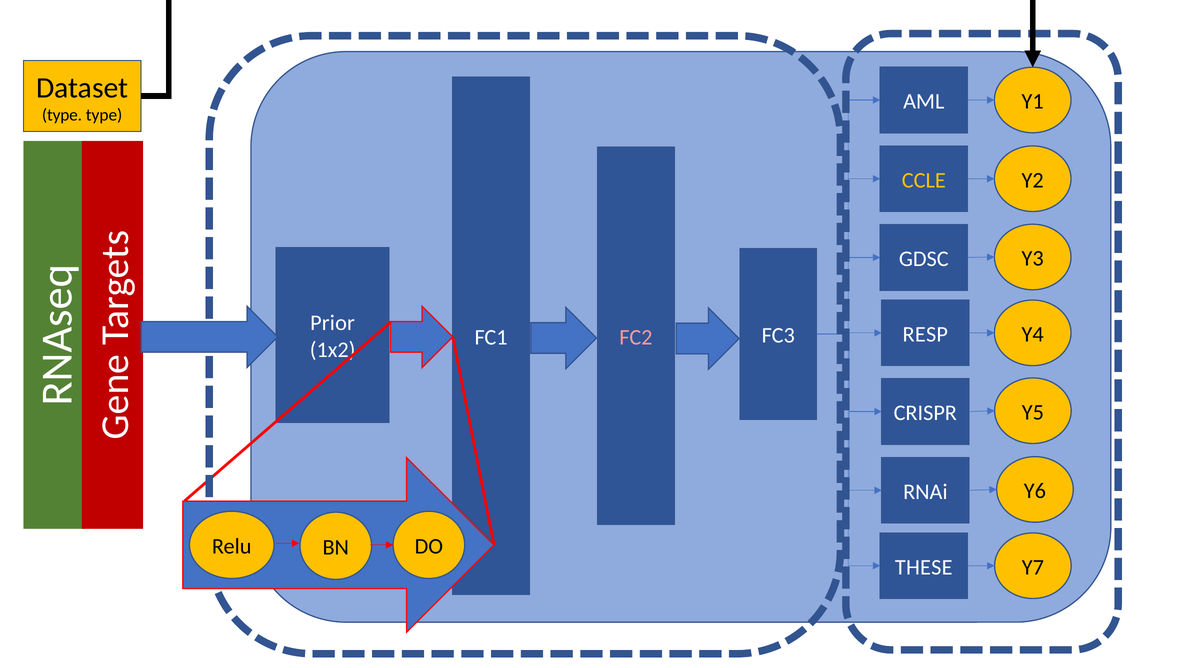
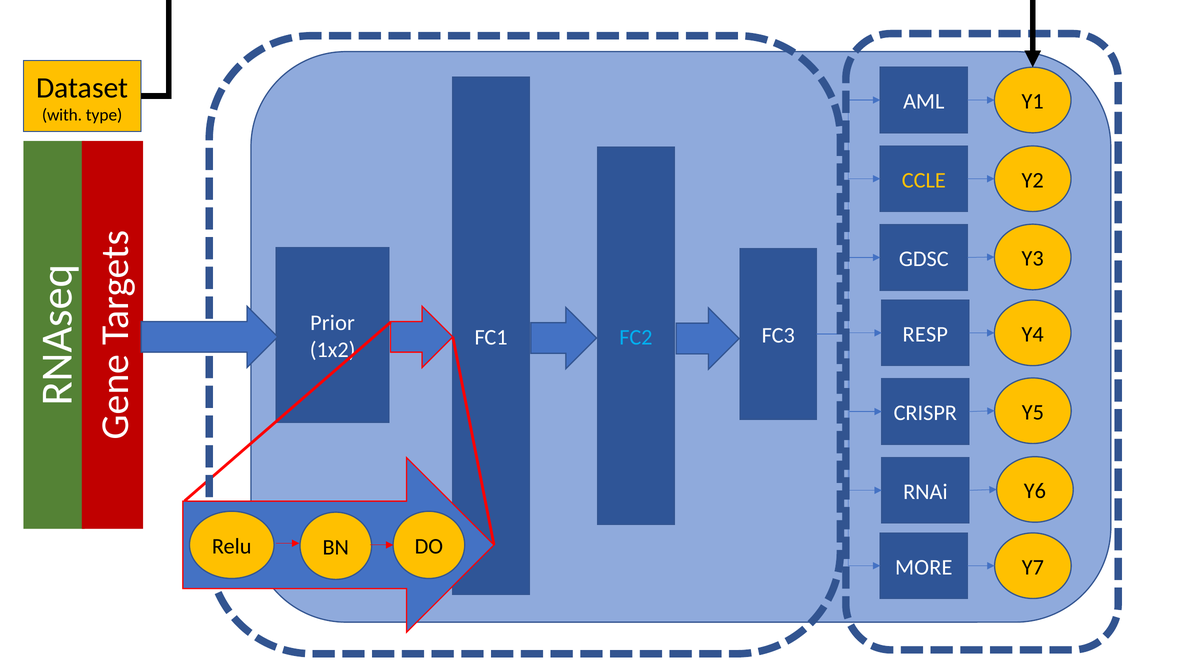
type: type -> with (62, 115)
FC2 colour: pink -> light blue (636, 338)
THESE: THESE -> MORE (924, 567)
